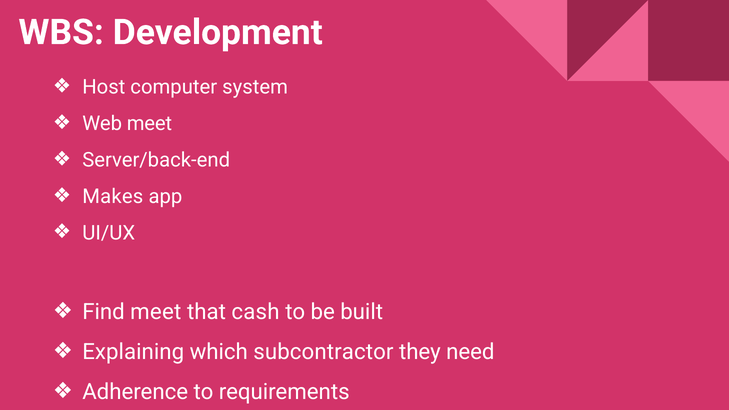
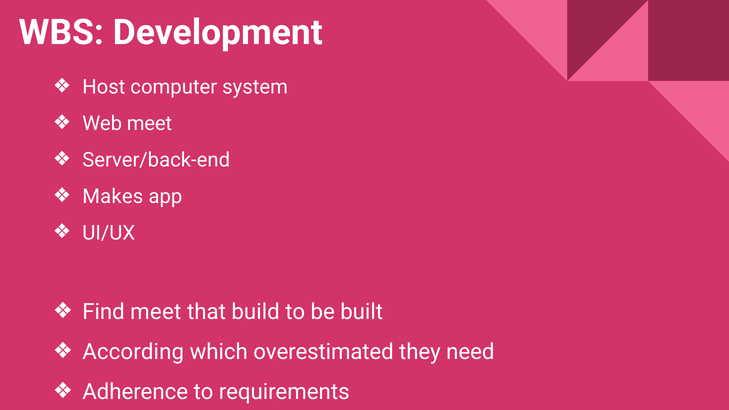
cash: cash -> build (256, 312)
Explaining: Explaining -> According (133, 352)
subcontractor: subcontractor -> overestimated (324, 352)
